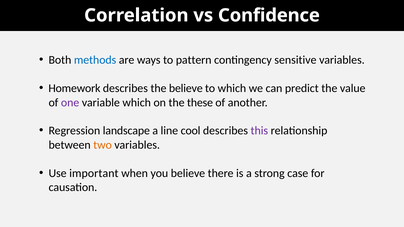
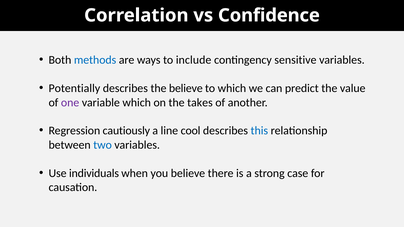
pattern: pattern -> include (194, 60)
Homework: Homework -> Potentially (74, 88)
these: these -> takes (200, 103)
landscape: landscape -> cautiously (126, 131)
this colour: purple -> blue (259, 131)
two colour: orange -> blue (103, 145)
important: important -> individuals (94, 173)
